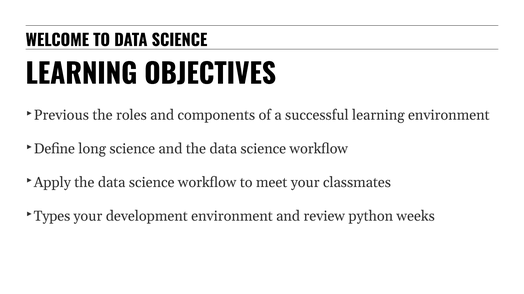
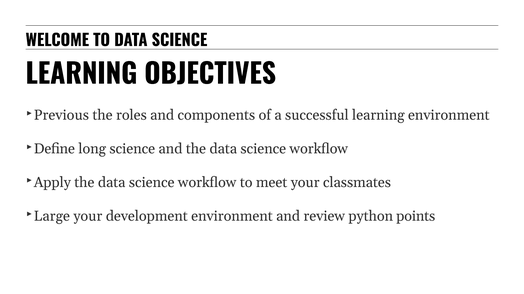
Types: Types -> Large (52, 216)
weeks: weeks -> points (416, 216)
